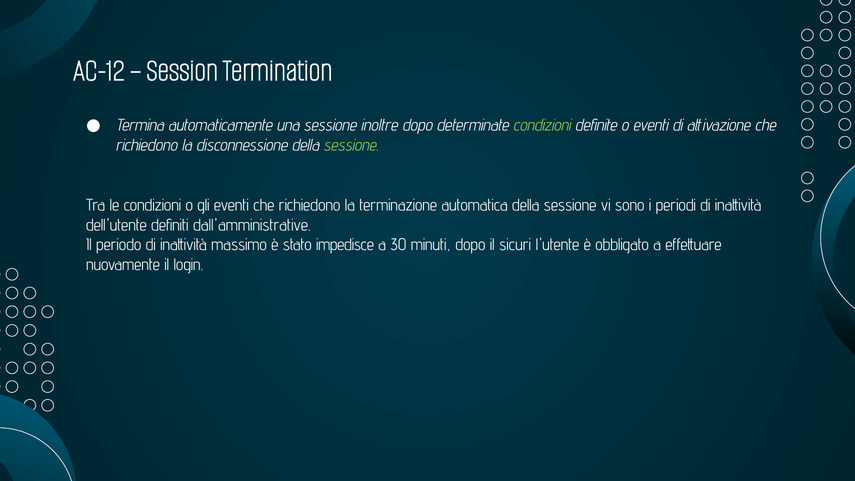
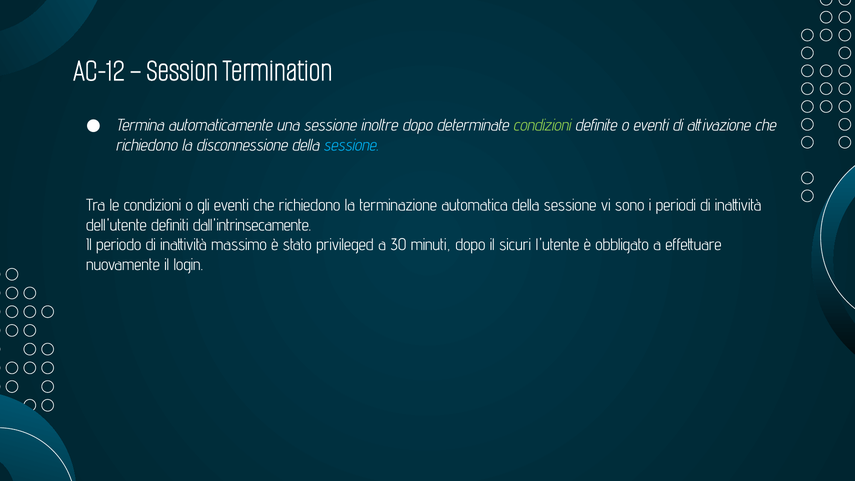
sessione colour: light green -> light blue (351, 145)
dall'amministrative: dall'amministrative -> dall'intrinsecamente (252, 225)
impedisce: impedisce -> privileged (345, 245)
